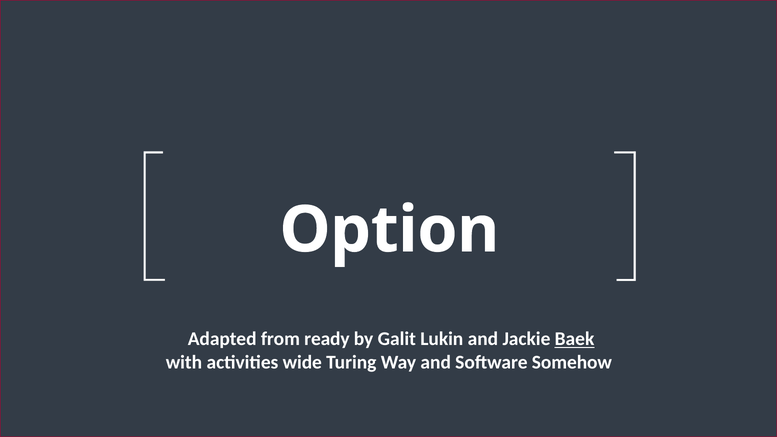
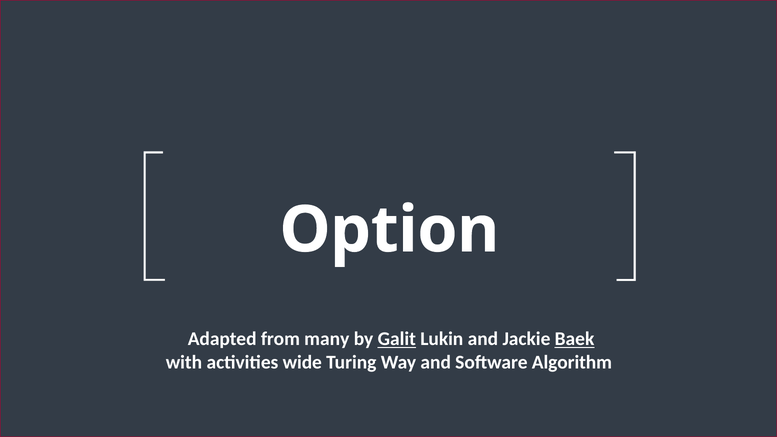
ready: ready -> many (327, 339)
Galit underline: none -> present (397, 339)
Somehow: Somehow -> Algorithm (572, 362)
